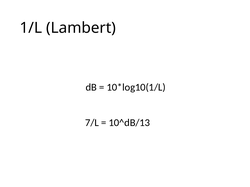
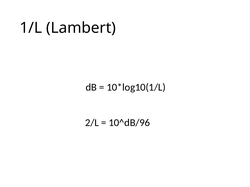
7/L: 7/L -> 2/L (92, 123)
10^dB/13: 10^dB/13 -> 10^dB/96 (129, 123)
